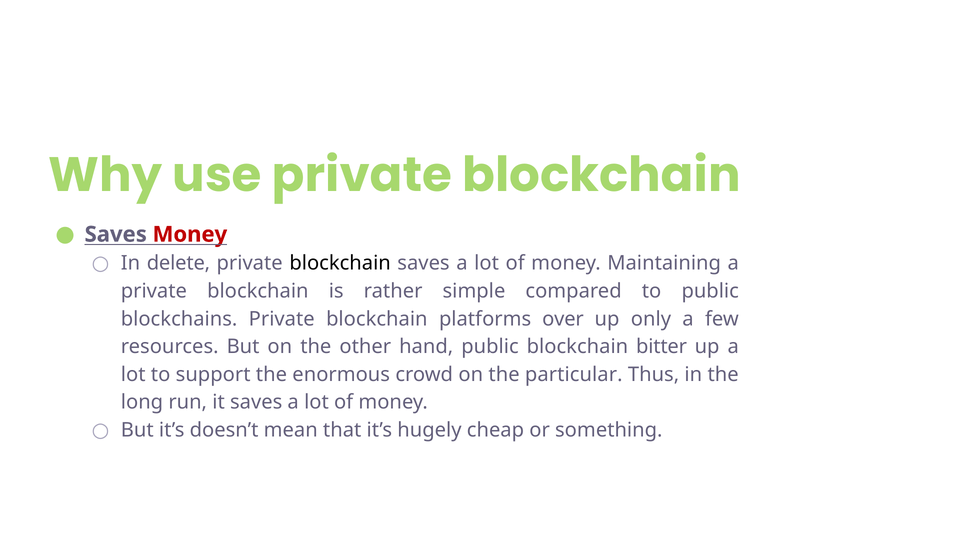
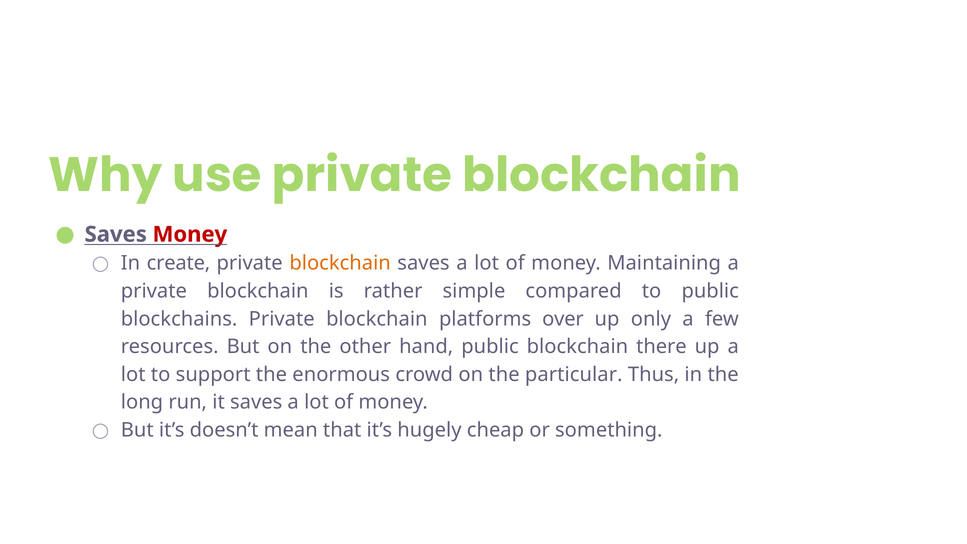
delete: delete -> create (178, 263)
blockchain colour: black -> orange (340, 263)
bitter: bitter -> there (661, 347)
